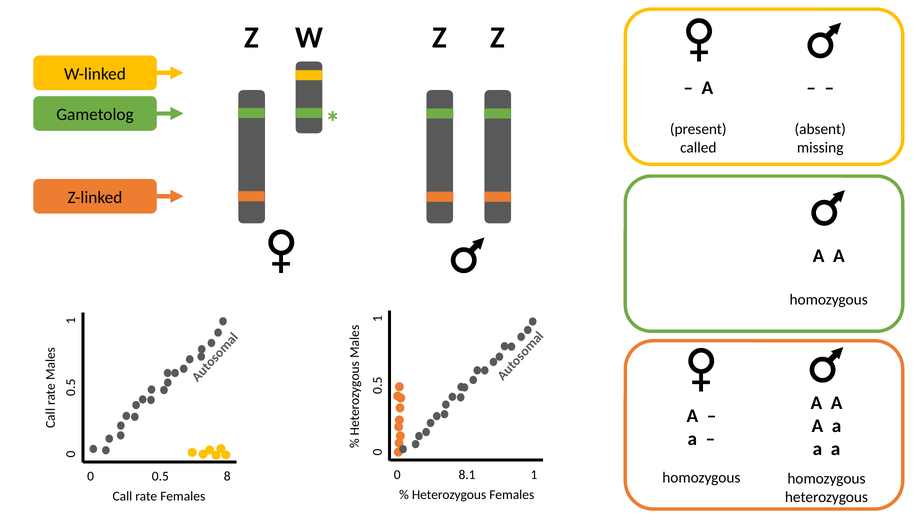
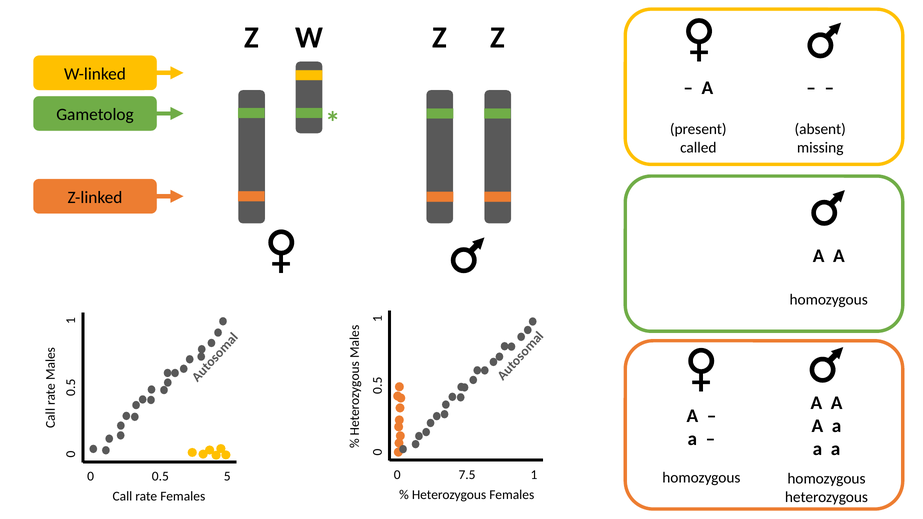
8.1: 8.1 -> 7.5 (467, 475)
0.5 8: 8 -> 5 (227, 477)
